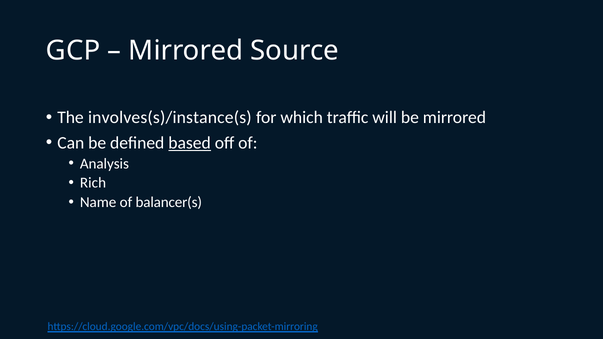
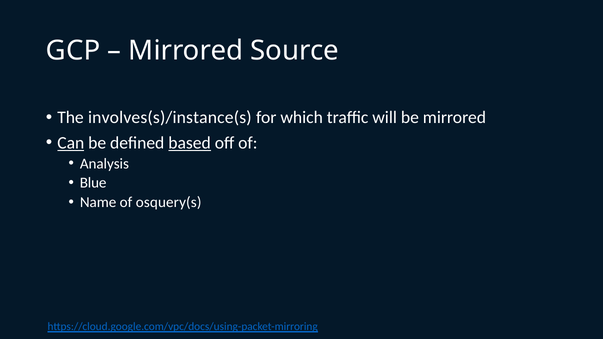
Can underline: none -> present (71, 143)
Rich: Rich -> Blue (93, 183)
balancer(s: balancer(s -> osquery(s (169, 202)
